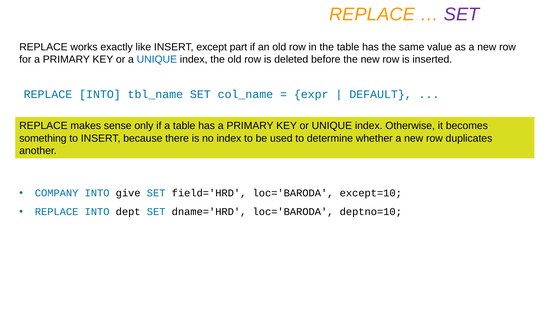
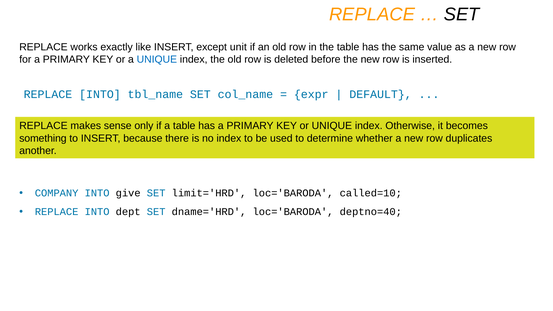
SET colour: purple -> black (462, 14)
part: part -> unit (238, 47)
field='HRD: field='HRD -> limit='HRD (209, 193)
except=10: except=10 -> called=10 (371, 193)
deptno=10: deptno=10 -> deptno=40 (371, 212)
